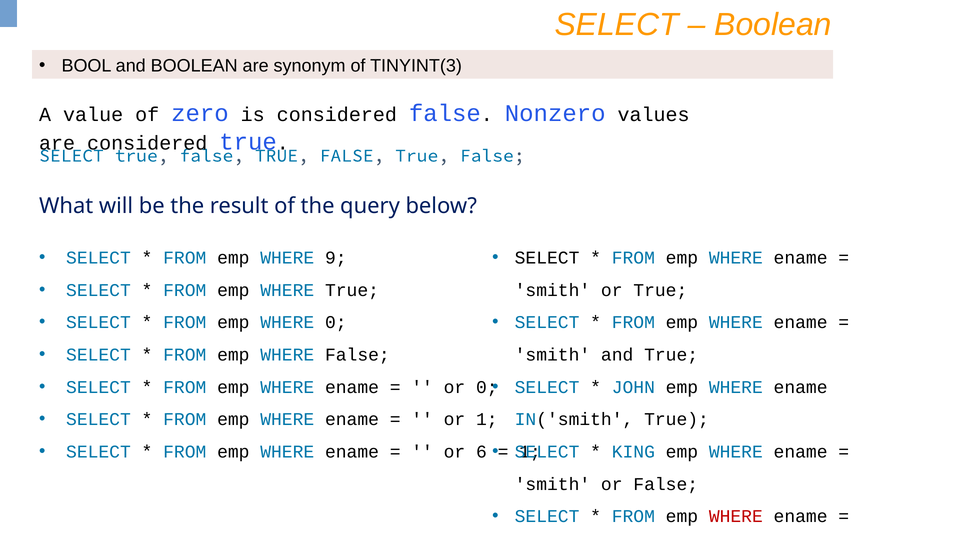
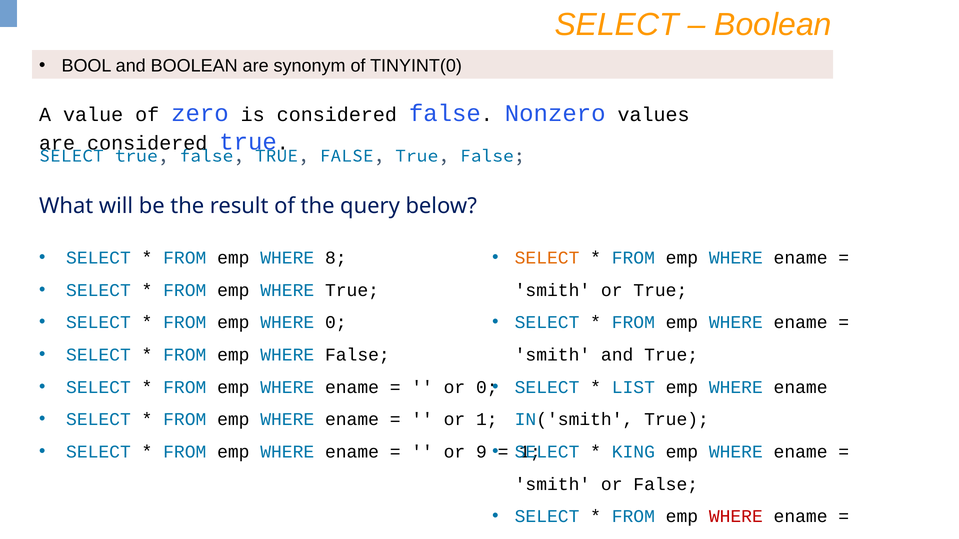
TINYINT(3: TINYINT(3 -> TINYINT(0 (416, 66)
9: 9 -> 8 (336, 258)
SELECT colour: black -> orange (547, 258)
JOHN: JOHN -> LIST (633, 387)
6: 6 -> 9 (481, 452)
